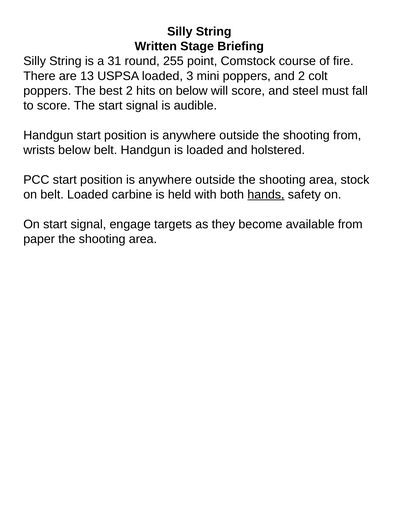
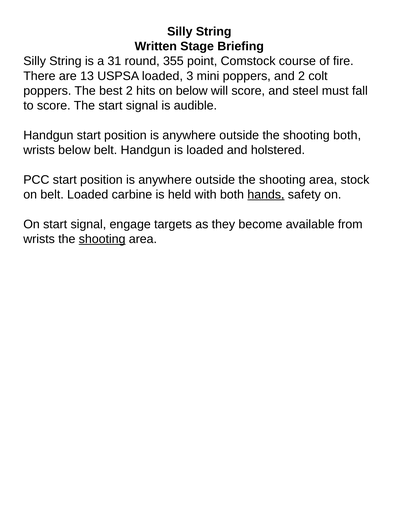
255: 255 -> 355 (173, 61)
shooting from: from -> both (347, 135)
paper: paper -> wrists (39, 239)
shooting underline: none -> present (102, 239)
